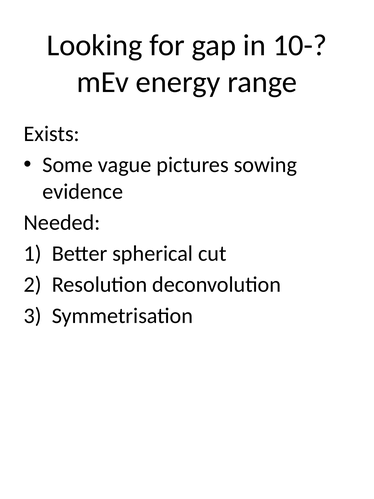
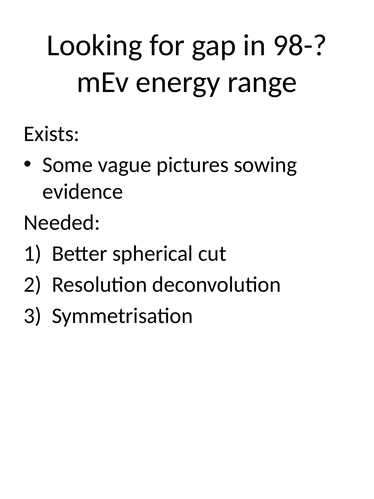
10-: 10- -> 98- (300, 45)
